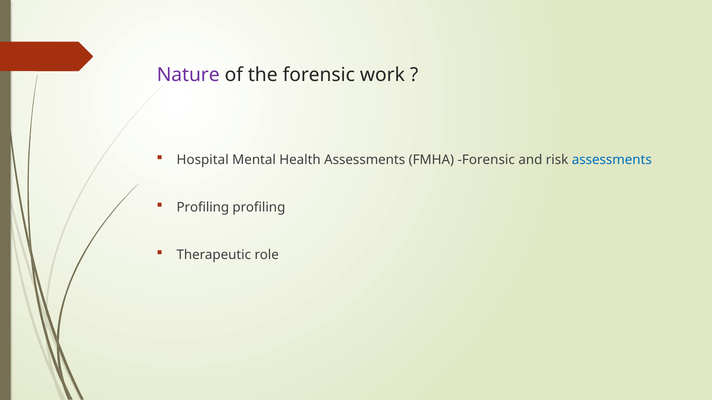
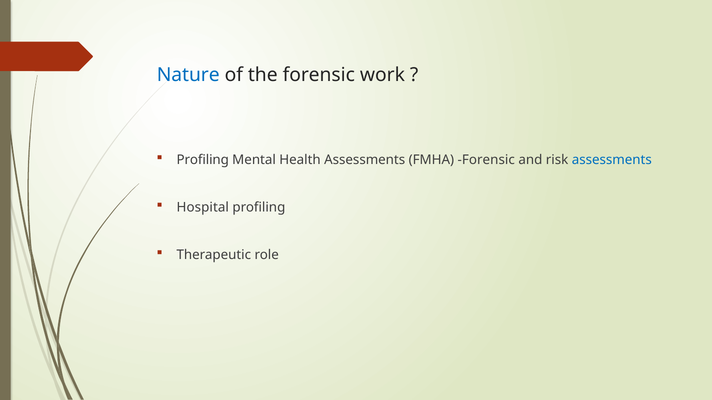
Nature colour: purple -> blue (188, 75)
Hospital: Hospital -> Profiling (203, 160)
Profiling: Profiling -> Hospital (203, 208)
